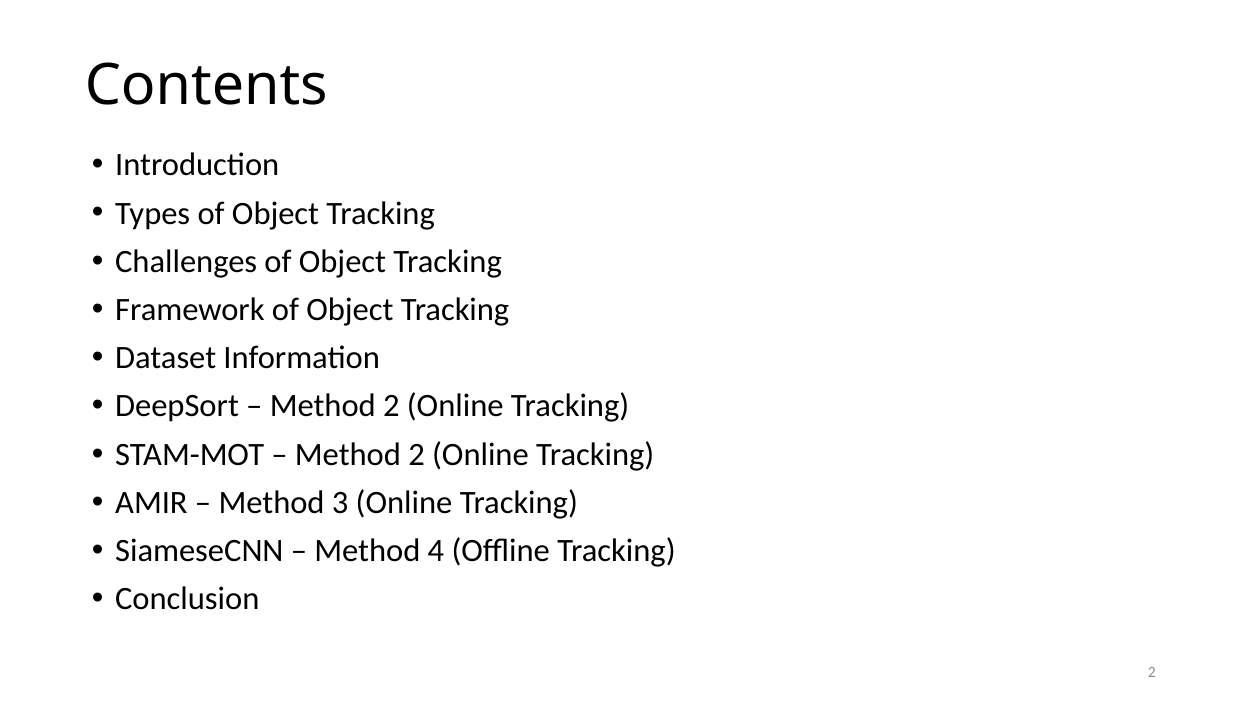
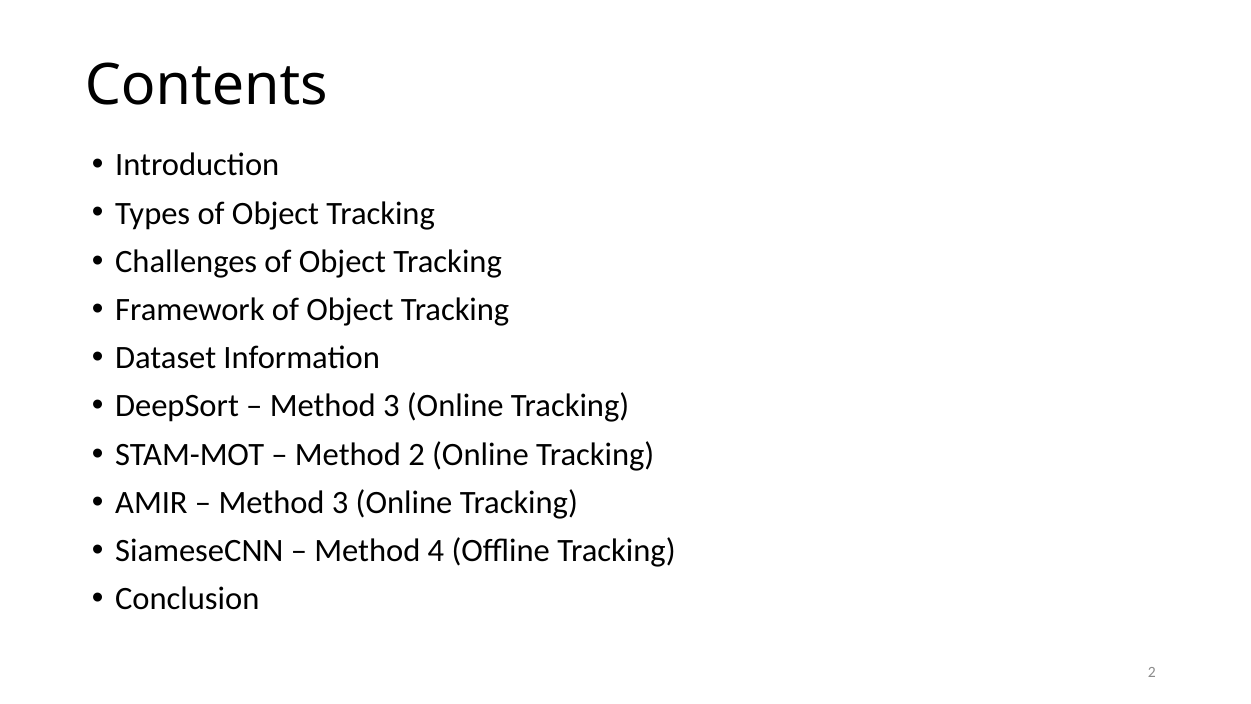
2: 2 -> 3 (391, 406)
